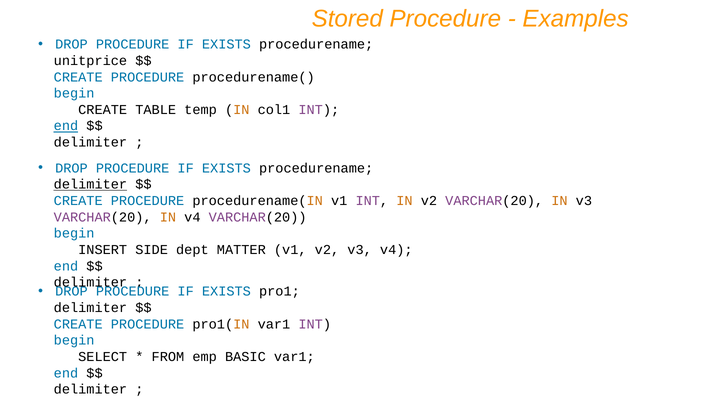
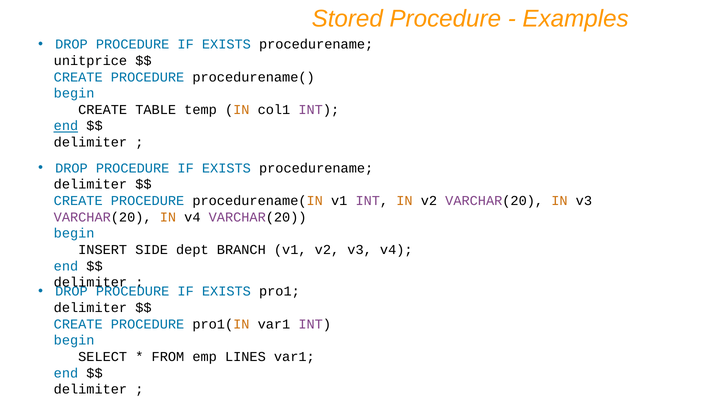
delimiter underline: present -> none (90, 184)
MATTER: MATTER -> BRANCH (241, 250)
BASIC: BASIC -> LINES (245, 357)
